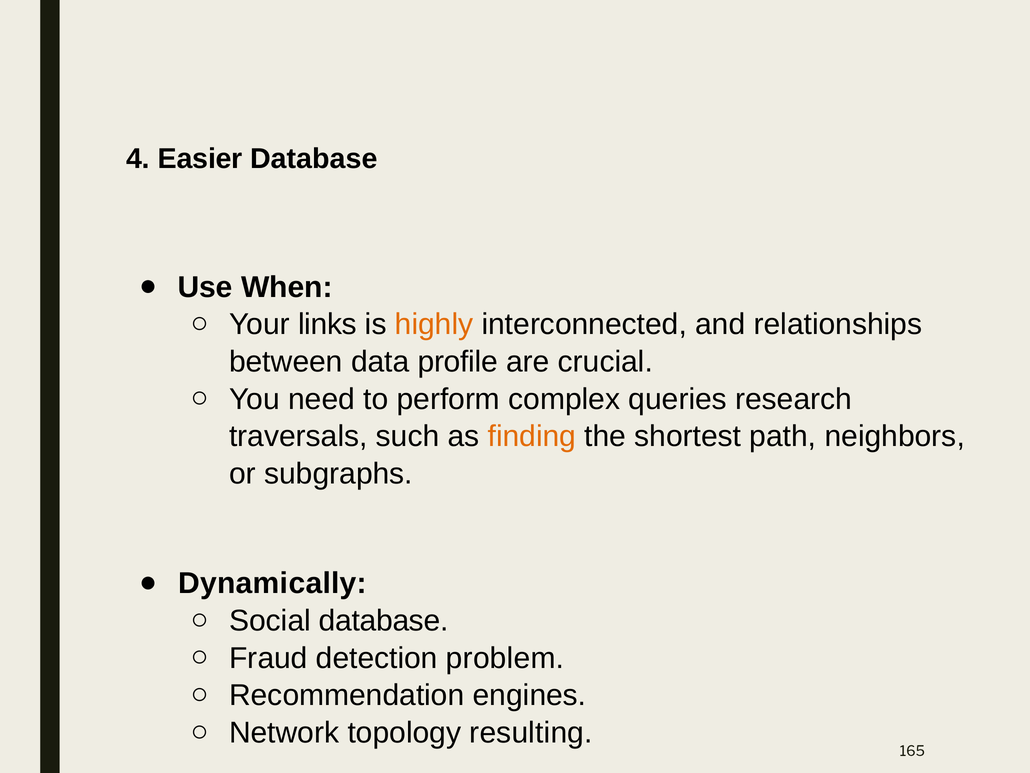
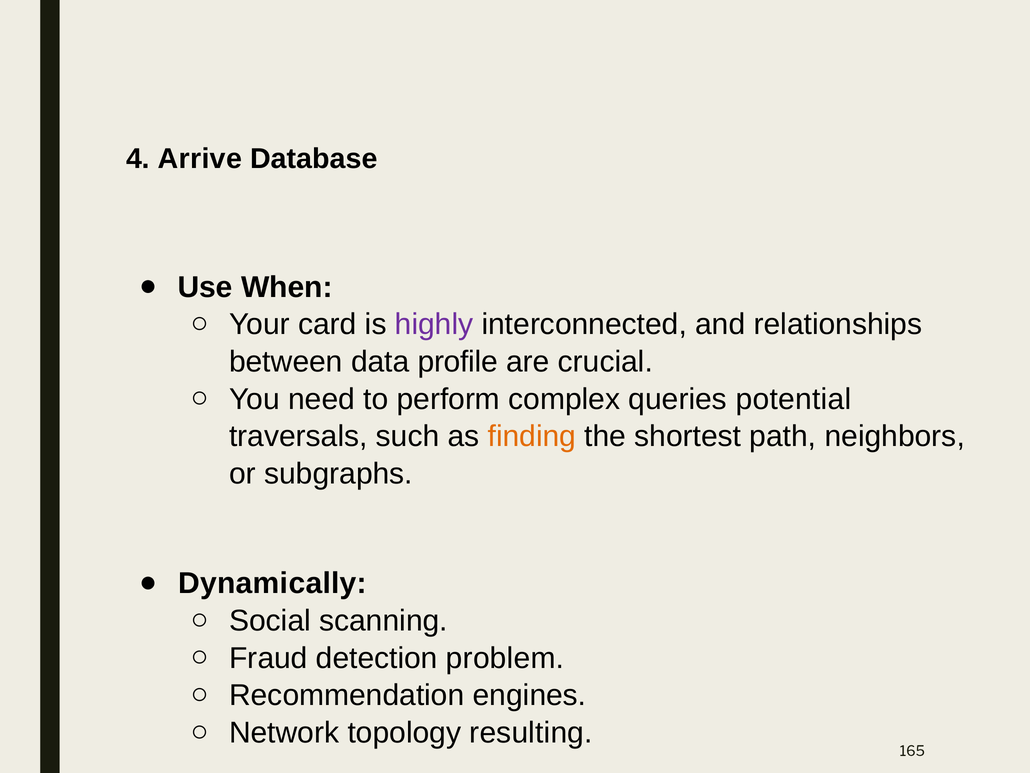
Easier: Easier -> Arrive (200, 159)
links: links -> card (327, 324)
highly colour: orange -> purple (434, 324)
research: research -> potential (793, 399)
Social database: database -> scanning (383, 620)
